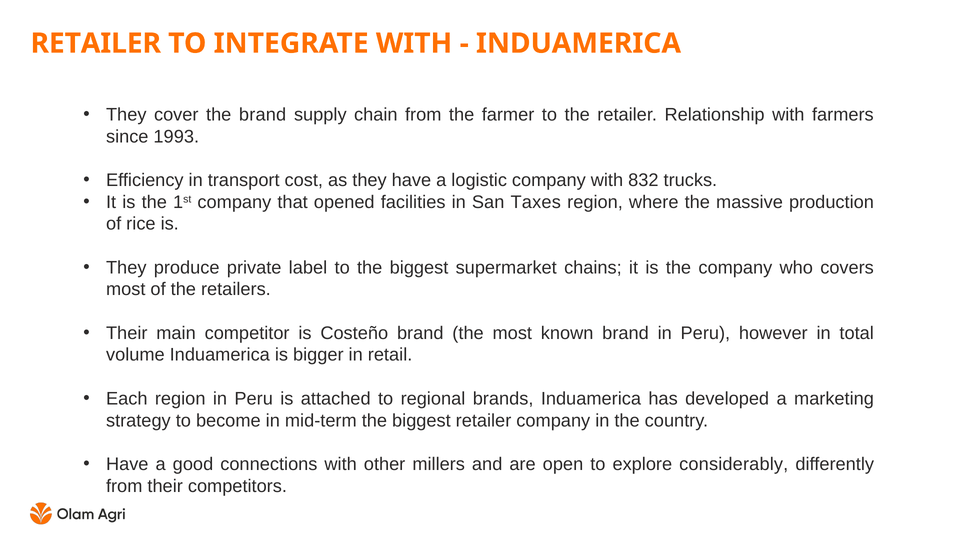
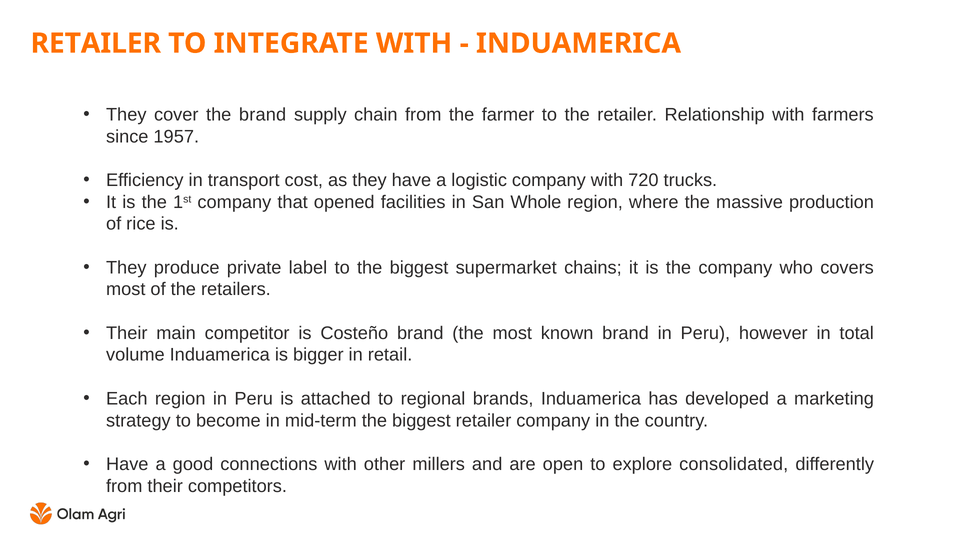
1993: 1993 -> 1957 (176, 137)
832: 832 -> 720 (643, 180)
Taxes: Taxes -> Whole (536, 202)
considerably: considerably -> consolidated (734, 464)
